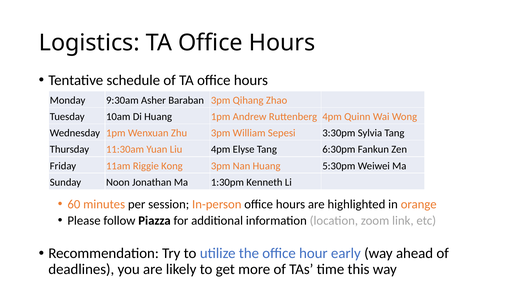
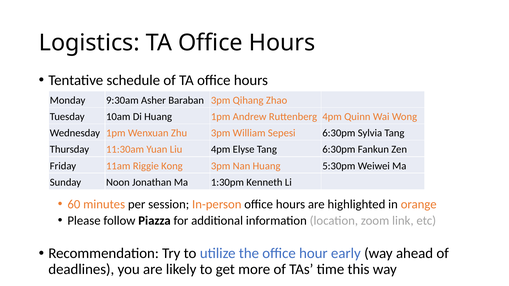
Sepesi 3:30pm: 3:30pm -> 6:30pm (339, 133)
